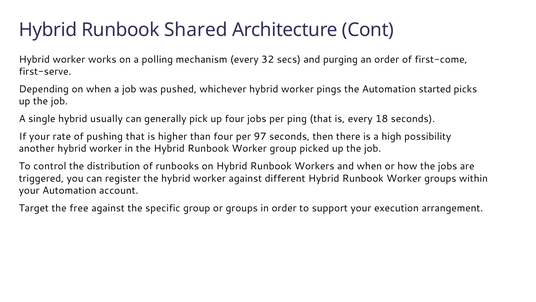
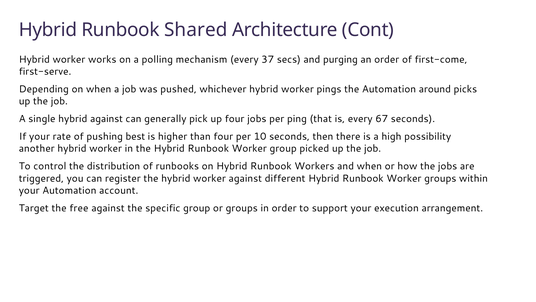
32: 32 -> 37 (268, 59)
started: started -> around (435, 89)
hybrid usually: usually -> against (107, 119)
18: 18 -> 67 (382, 119)
pushing that: that -> best (135, 136)
97: 97 -> 10 (260, 136)
